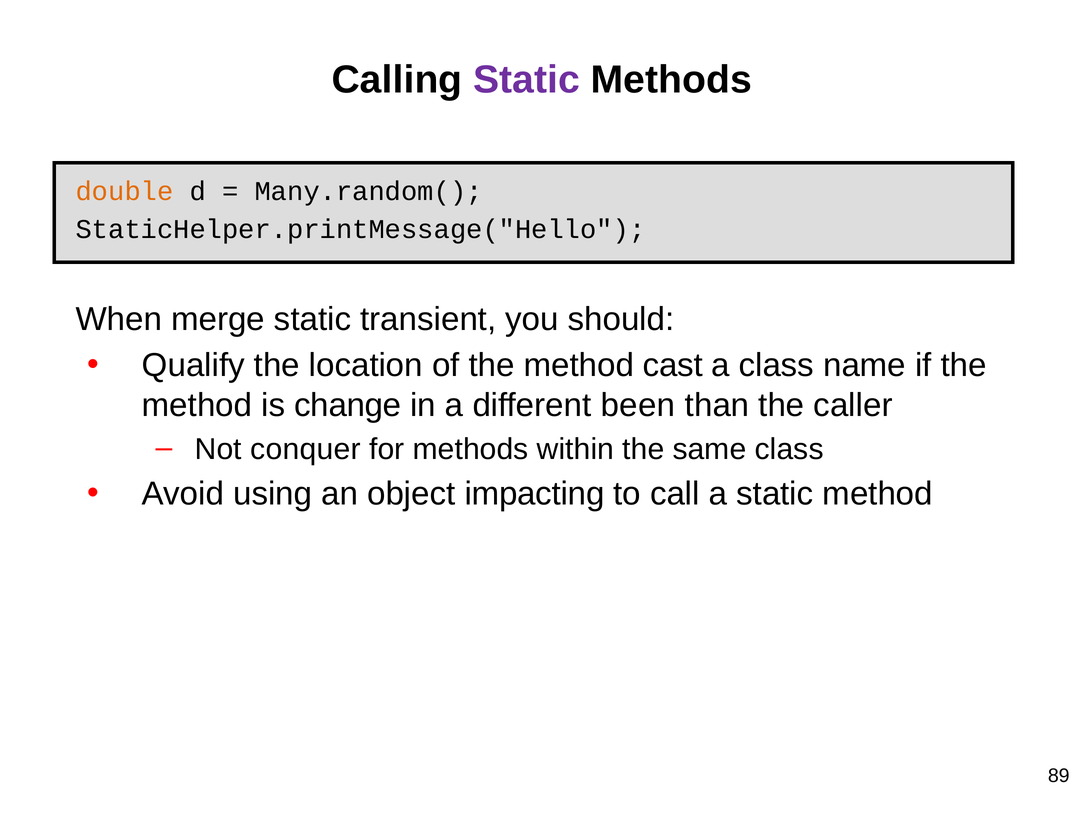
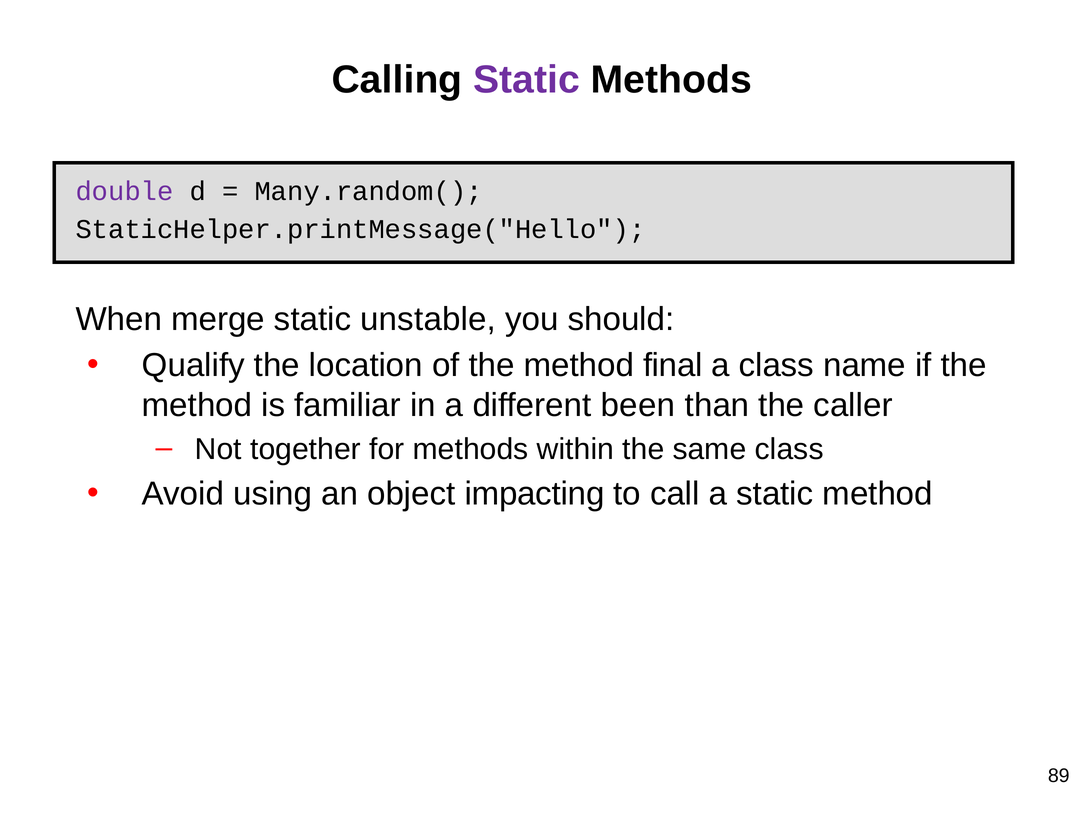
double colour: orange -> purple (125, 191)
transient: transient -> unstable (428, 319)
cast: cast -> final (673, 365)
change: change -> familiar (348, 405)
conquer: conquer -> together (306, 449)
